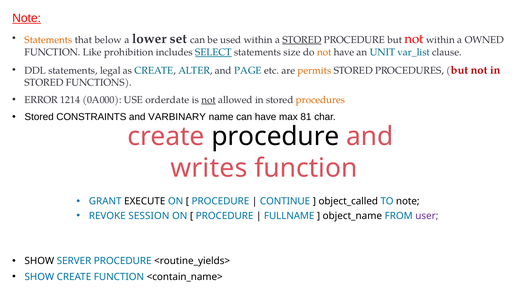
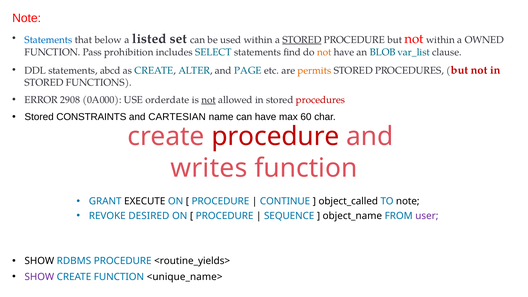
Note underline: present -> none (27, 18)
Statements colour: orange -> blue (48, 40)
lower: lower -> listed (149, 39)
Like: Like -> Pass (92, 52)
SELECT underline: present -> none (214, 52)
size: size -> find (292, 52)
UNIT: UNIT -> BLOB (383, 52)
legal: legal -> abcd (110, 71)
1214: 1214 -> 2908 (70, 100)
procedures colour: orange -> red (320, 100)
VARBINARY: VARBINARY -> CARTESIAN (177, 117)
81: 81 -> 60 (306, 117)
procedure colour: black -> red (275, 136)
SESSION: SESSION -> DESIRED (149, 216)
FULLNAME: FULLNAME -> SEQUENCE (289, 216)
SERVER: SERVER -> RDBMS (74, 261)
SHOW colour: blue -> purple (39, 277)
<contain_name>: <contain_name> -> <unique_name> (185, 277)
